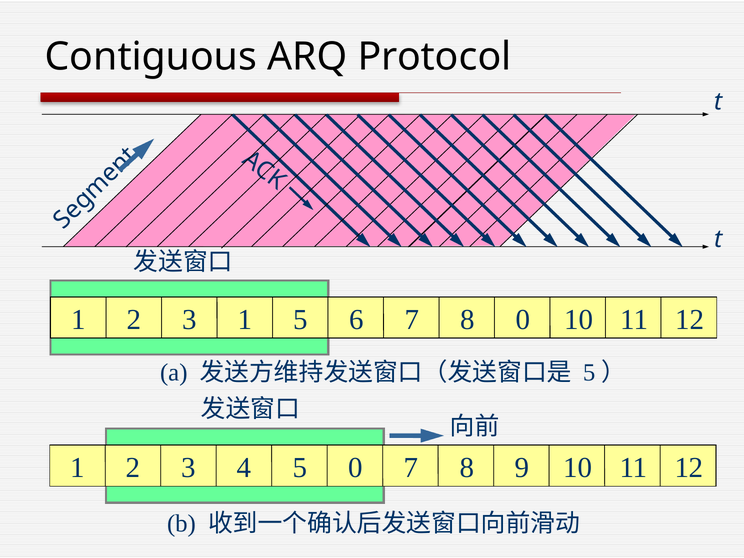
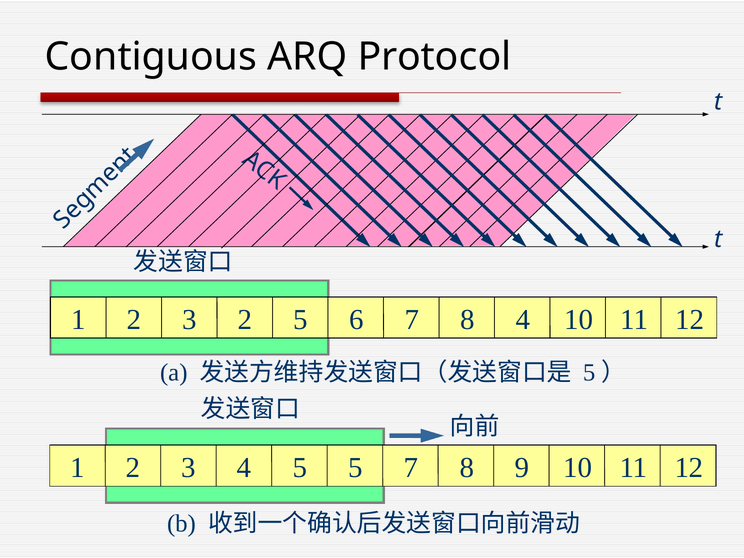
3 1: 1 -> 2 (245, 319)
8 0: 0 -> 4 (523, 319)
5 0: 0 -> 5 (356, 468)
